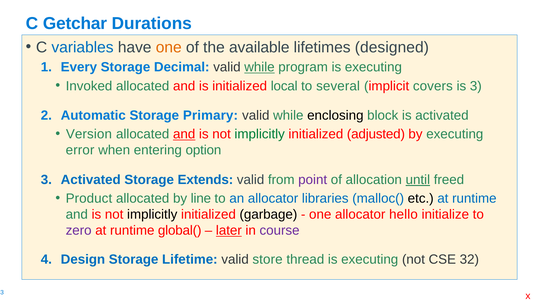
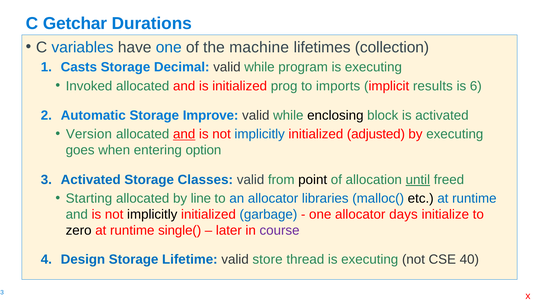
one colour: orange -> blue (169, 47)
available: available -> machine (259, 47)
designed: designed -> collection (392, 47)
Every: Every -> Casts (79, 67)
while underline: present -> none (259, 67)
local: local -> prog (284, 86)
several: several -> imports (338, 86)
covers: covers -> results (433, 86)
is 3: 3 -> 6 (476, 86)
Primary: Primary -> Improve (211, 115)
implicitly colour: green -> blue (260, 134)
error: error -> goes (80, 150)
Extends: Extends -> Classes (205, 180)
point colour: purple -> black (313, 180)
Product: Product -> Starting (89, 198)
garbage colour: black -> blue (268, 214)
hello: hello -> days (403, 214)
zero colour: purple -> black (79, 230)
global(: global( -> single( (180, 230)
later underline: present -> none (229, 230)
32: 32 -> 40 (469, 259)
